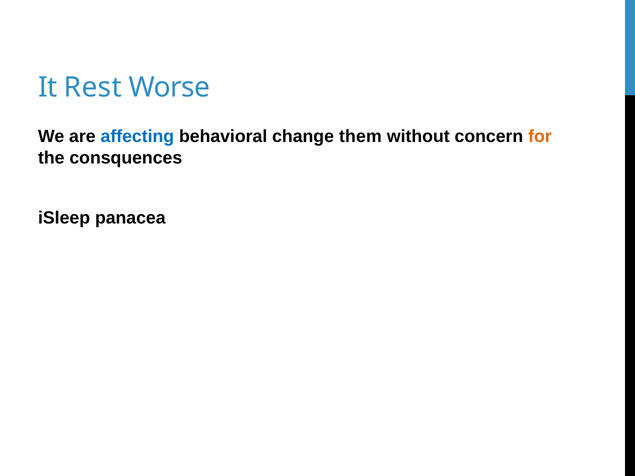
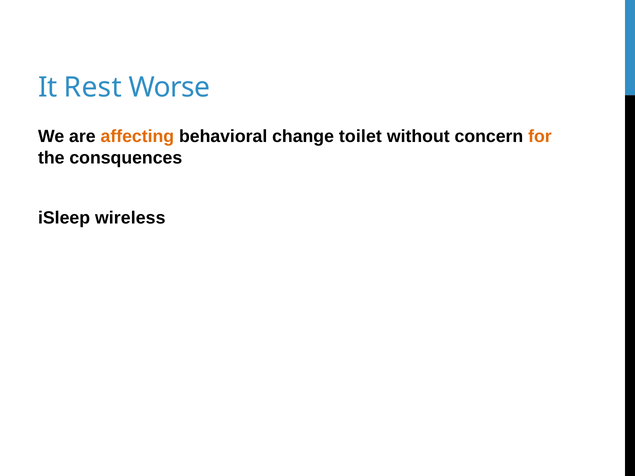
affecting colour: blue -> orange (137, 137)
them: them -> toilet (360, 137)
panacea: panacea -> wireless (130, 218)
